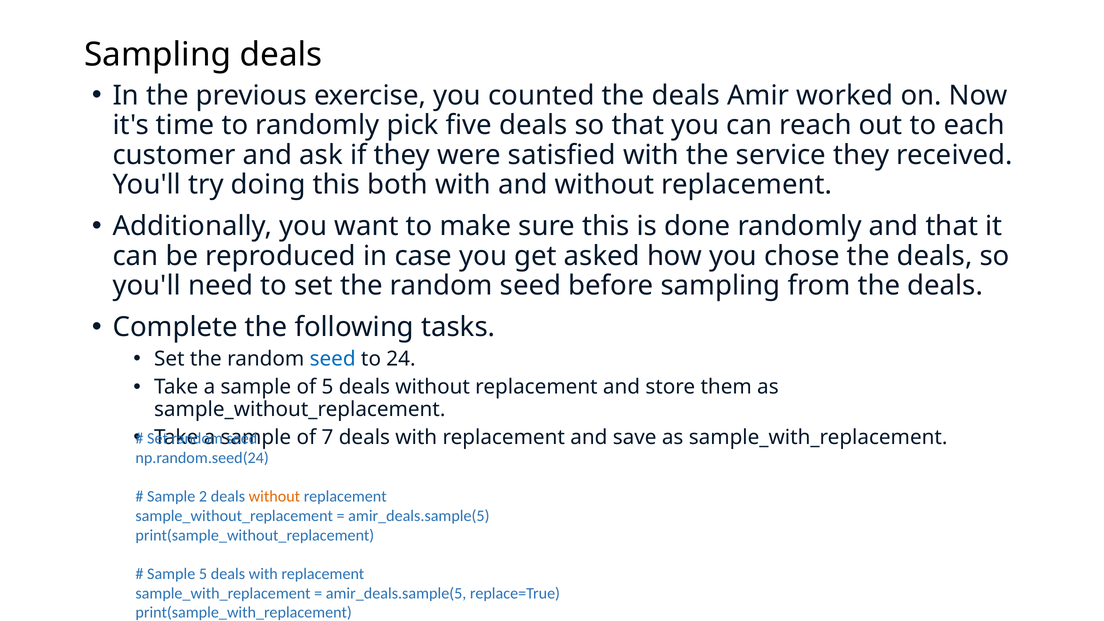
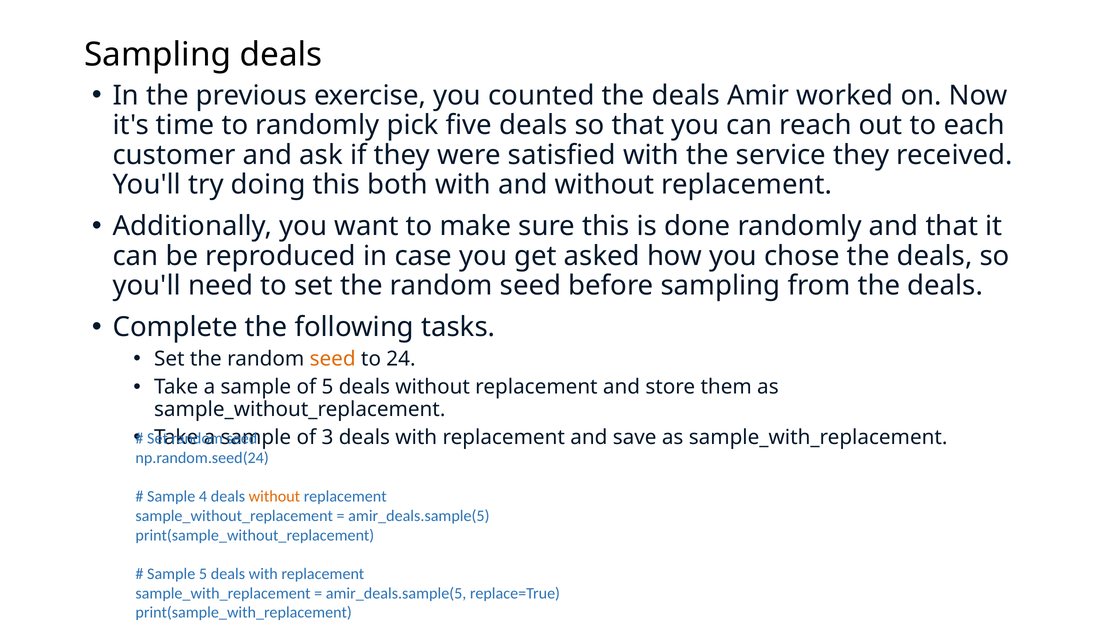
seed colour: blue -> orange (333, 359)
7: 7 -> 3 (327, 437)
2: 2 -> 4 (203, 497)
